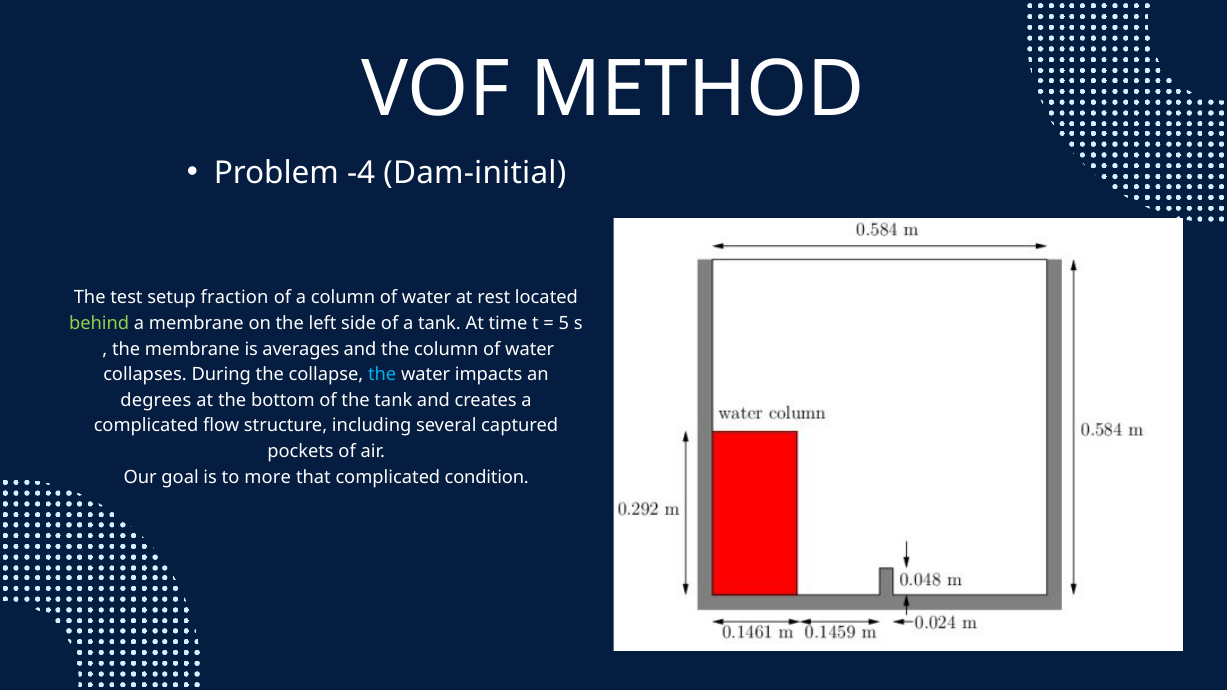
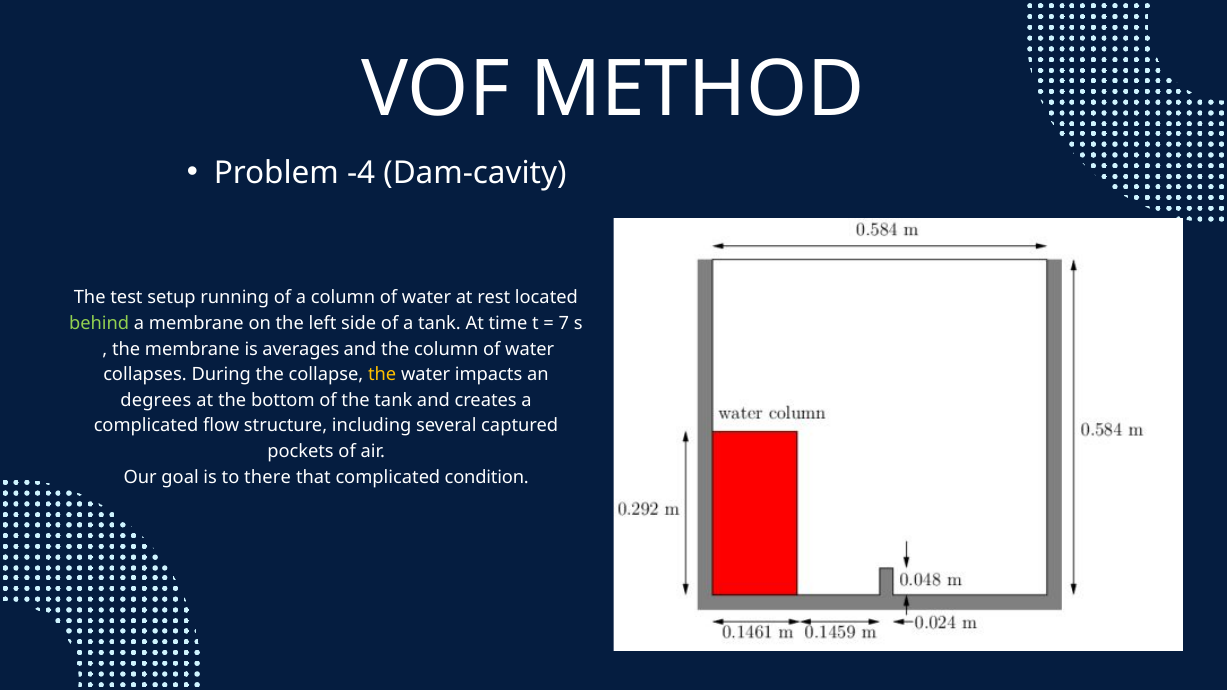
Dam-initial: Dam-initial -> Dam-cavity (475, 173)
fraction: fraction -> running (235, 298)
5: 5 -> 7 (564, 323)
the colour: light blue -> yellow (382, 375)
more: more -> there (268, 477)
